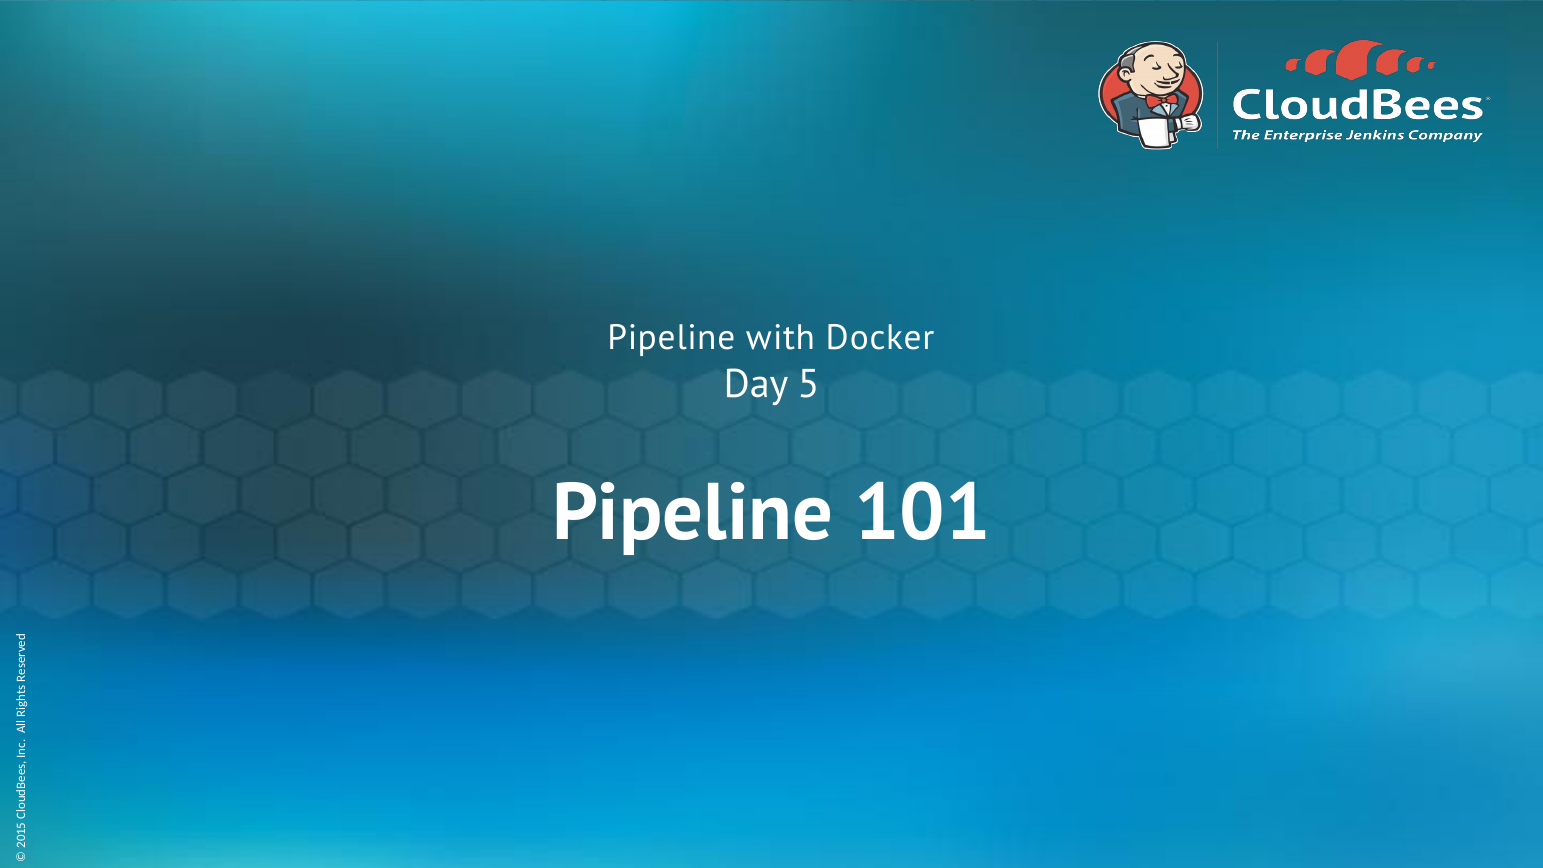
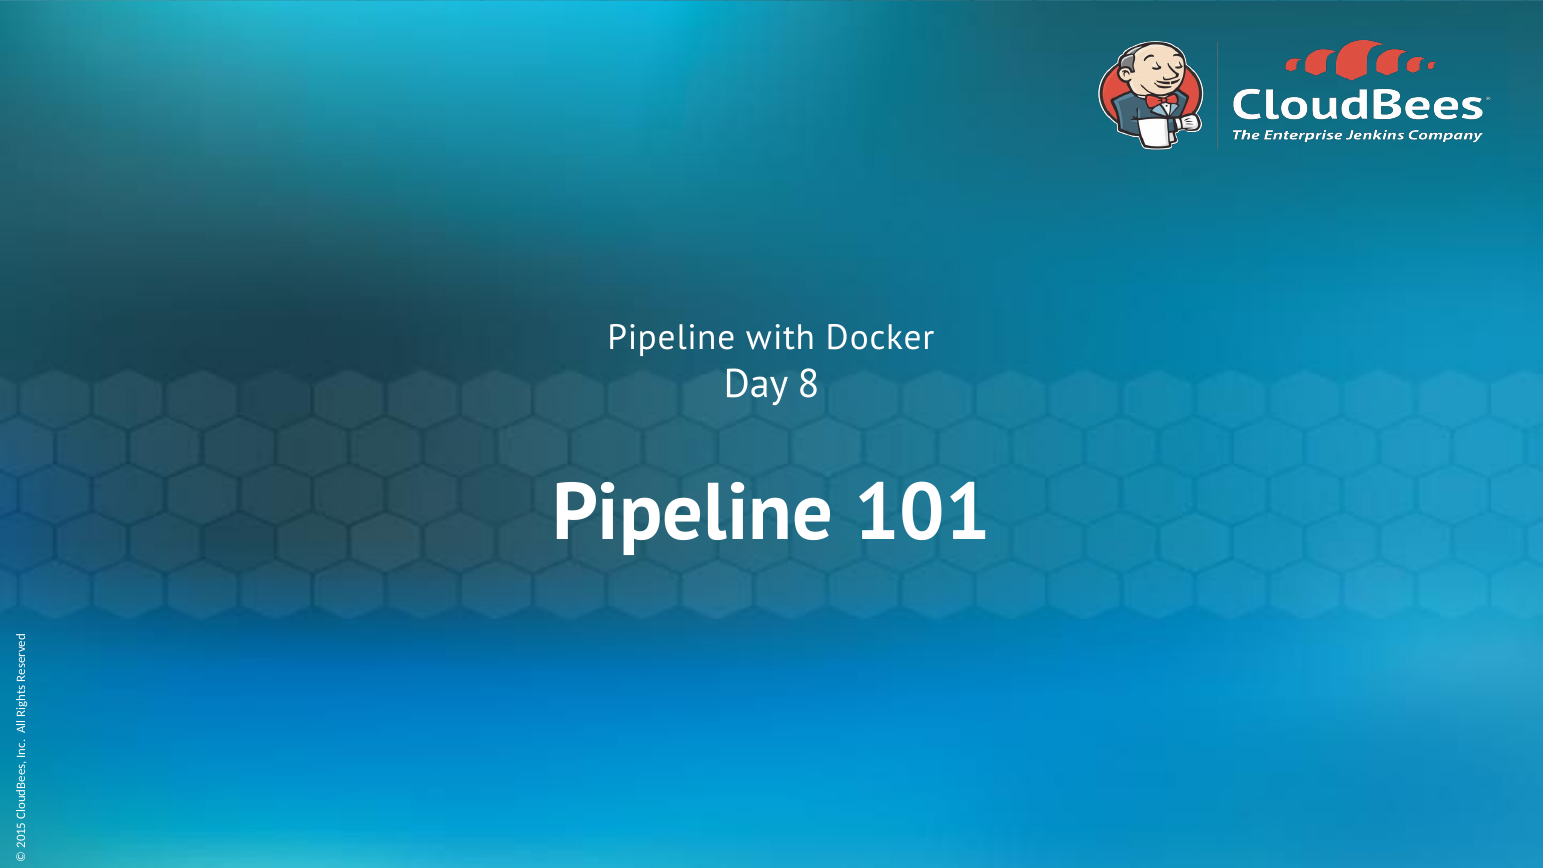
Day 5: 5 -> 8 (809, 384)
